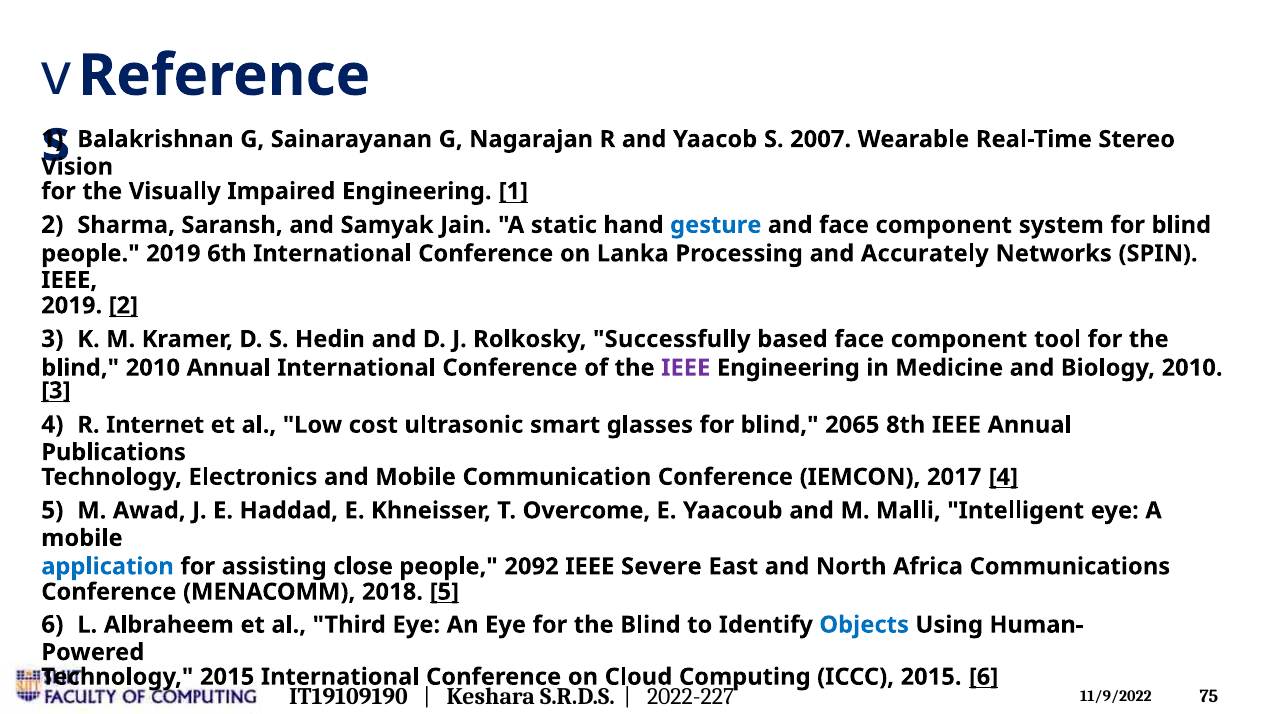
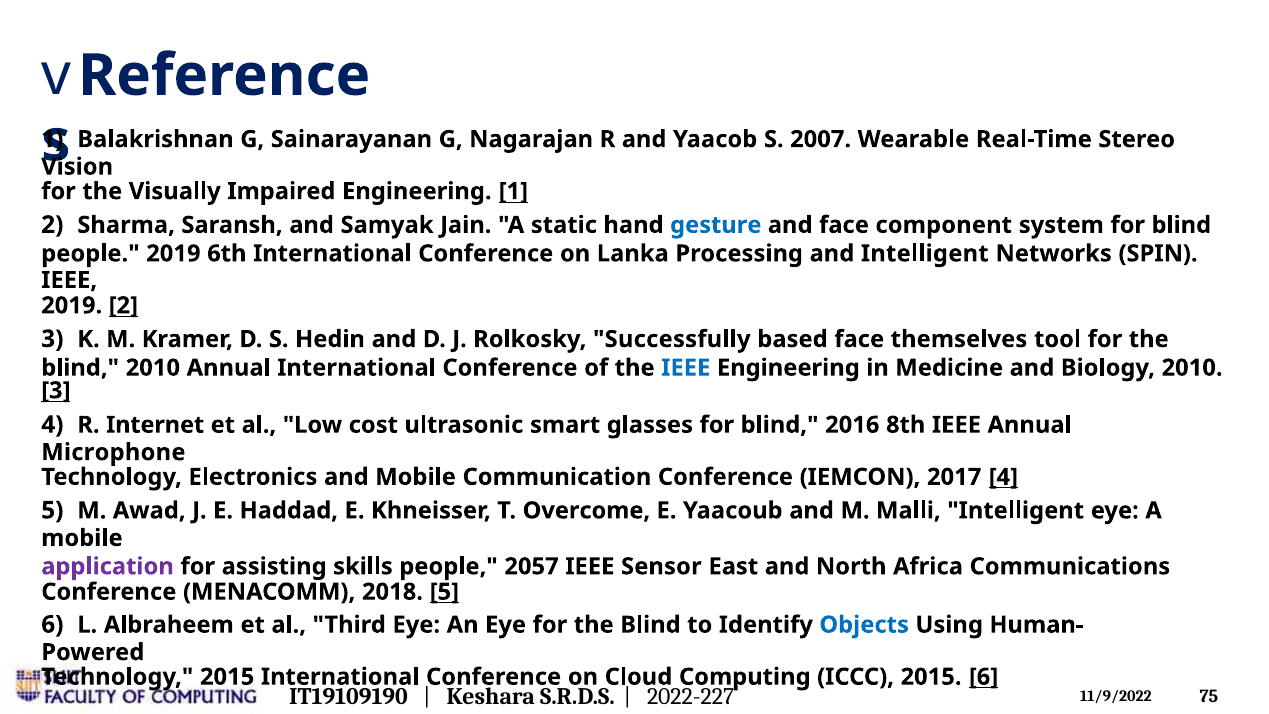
and Accurately: Accurately -> Intelligent (925, 254)
based face component: component -> themselves (959, 339)
IEEE colour: purple -> blue (686, 368)
2065: 2065 -> 2016 (852, 425)
Publications: Publications -> Microphone (113, 452)
application colour: blue -> purple (108, 566)
close: close -> skills (363, 566)
2092: 2092 -> 2057 (532, 566)
Severe: Severe -> Sensor (661, 566)
